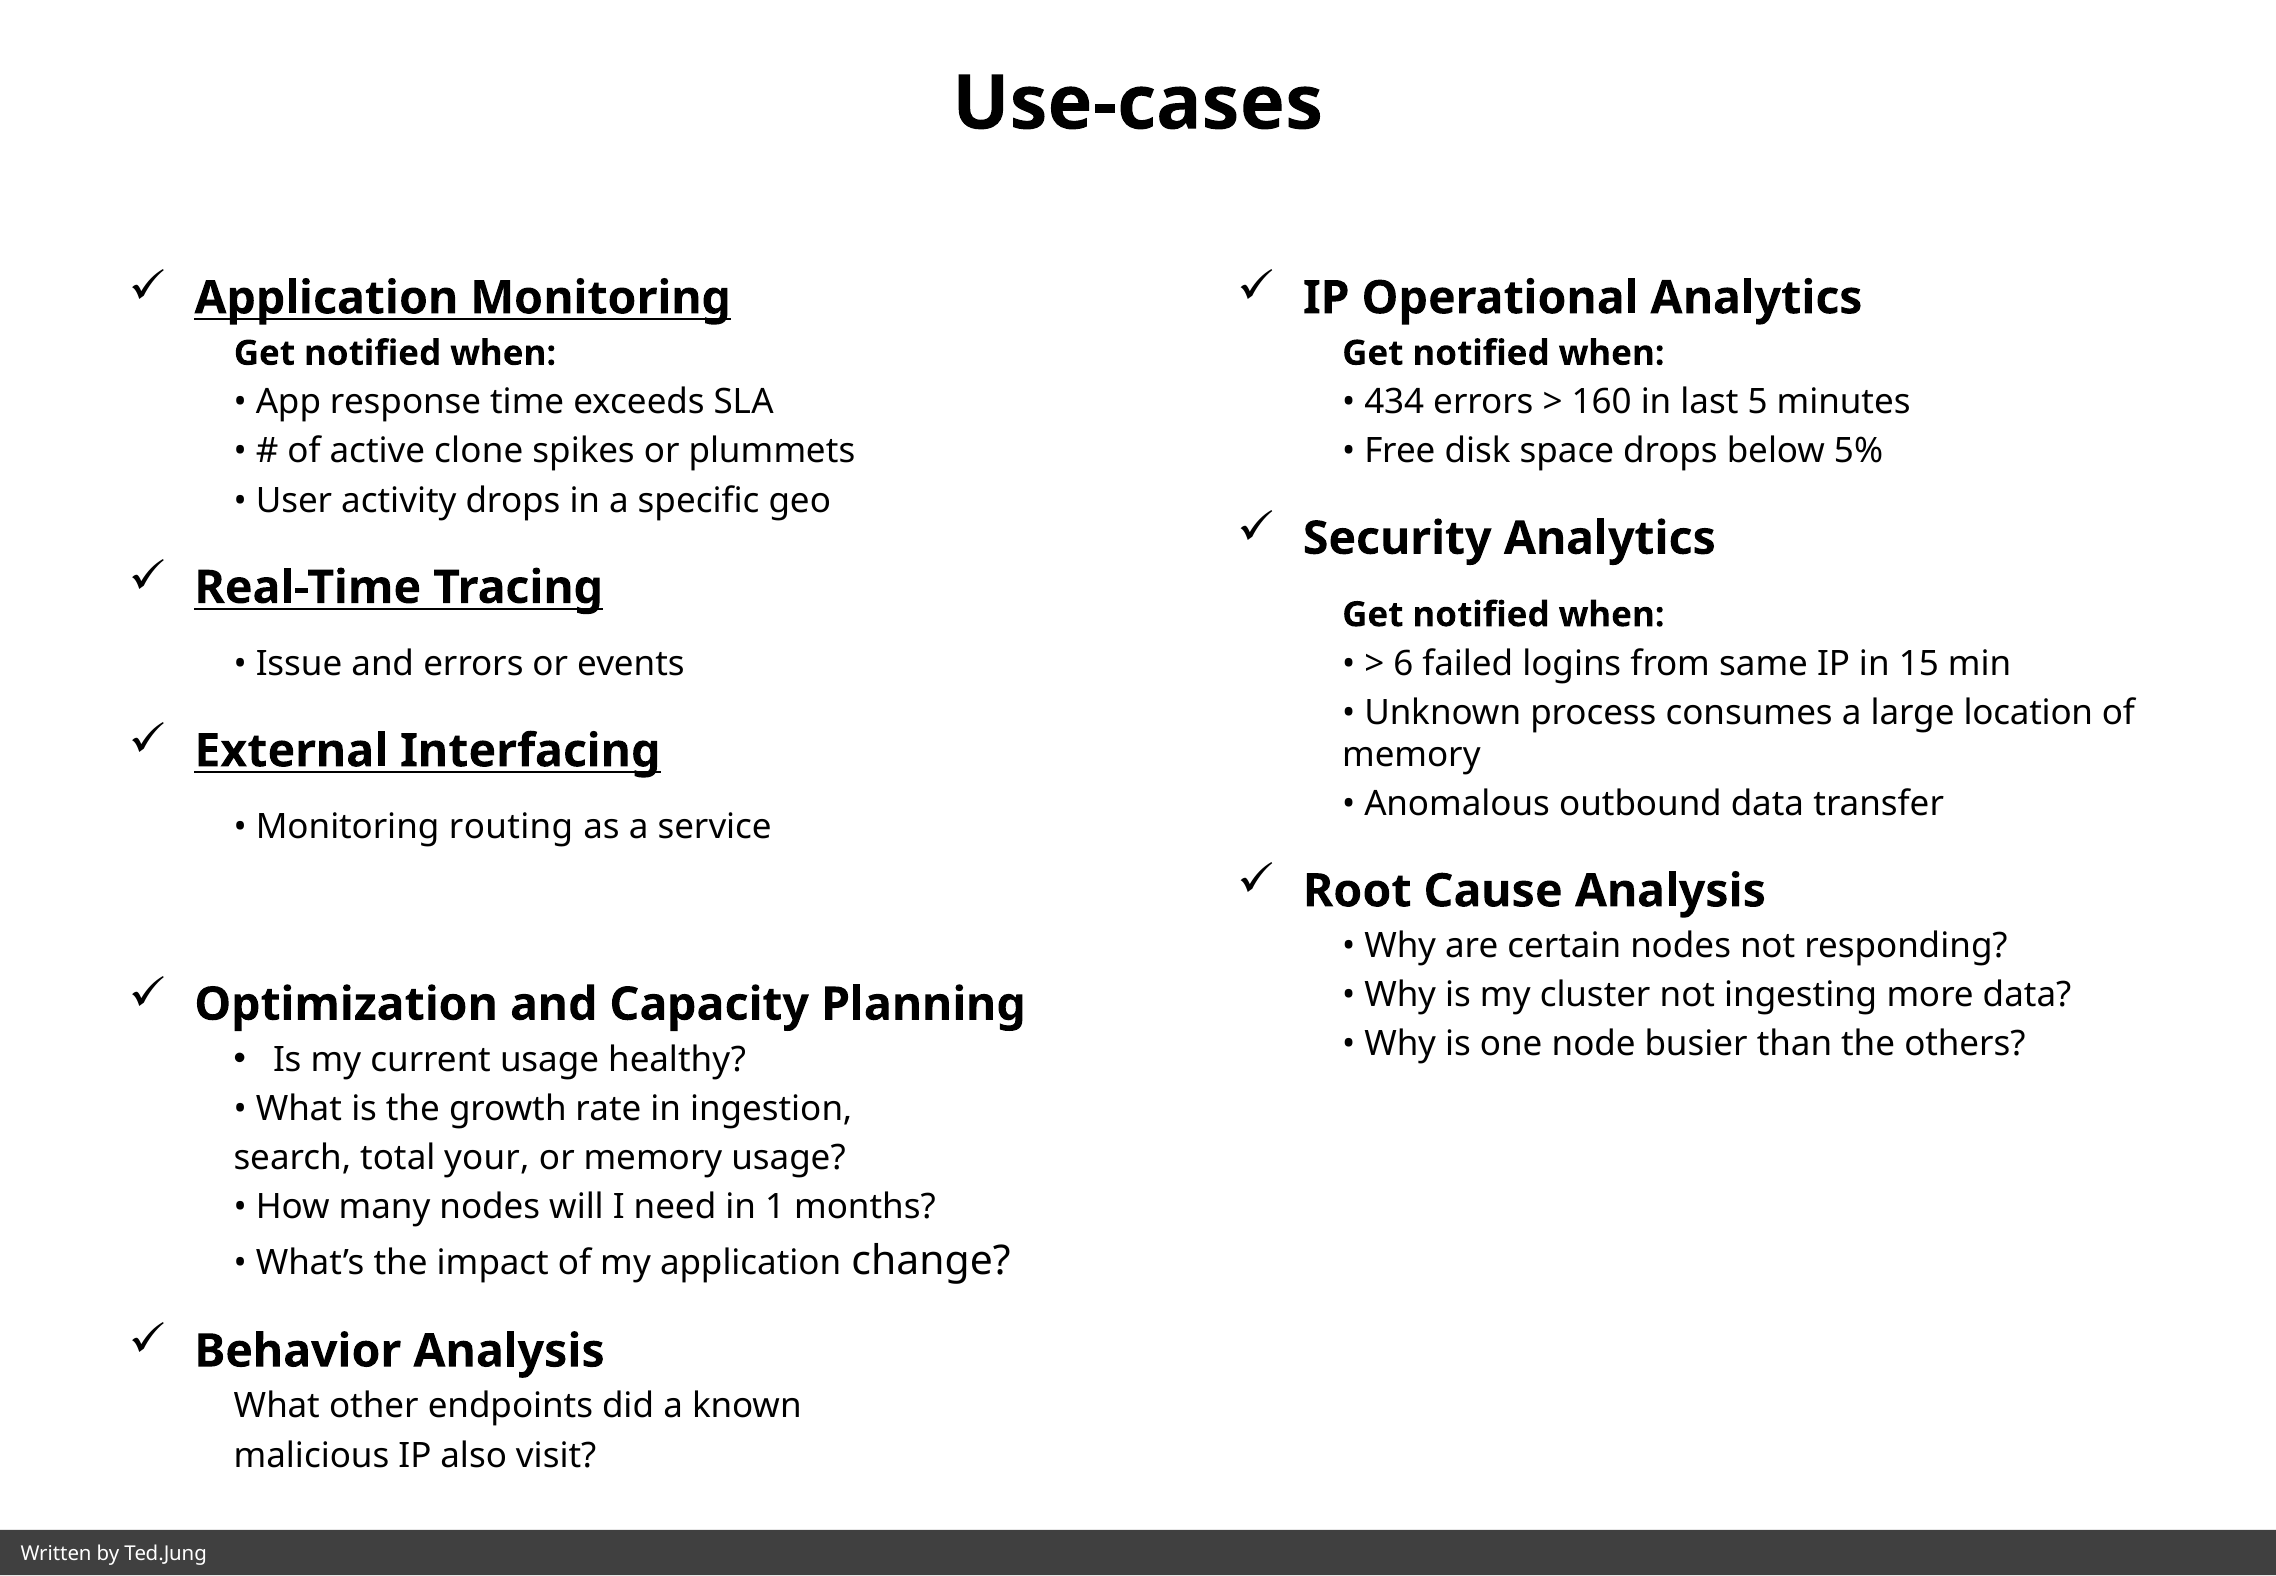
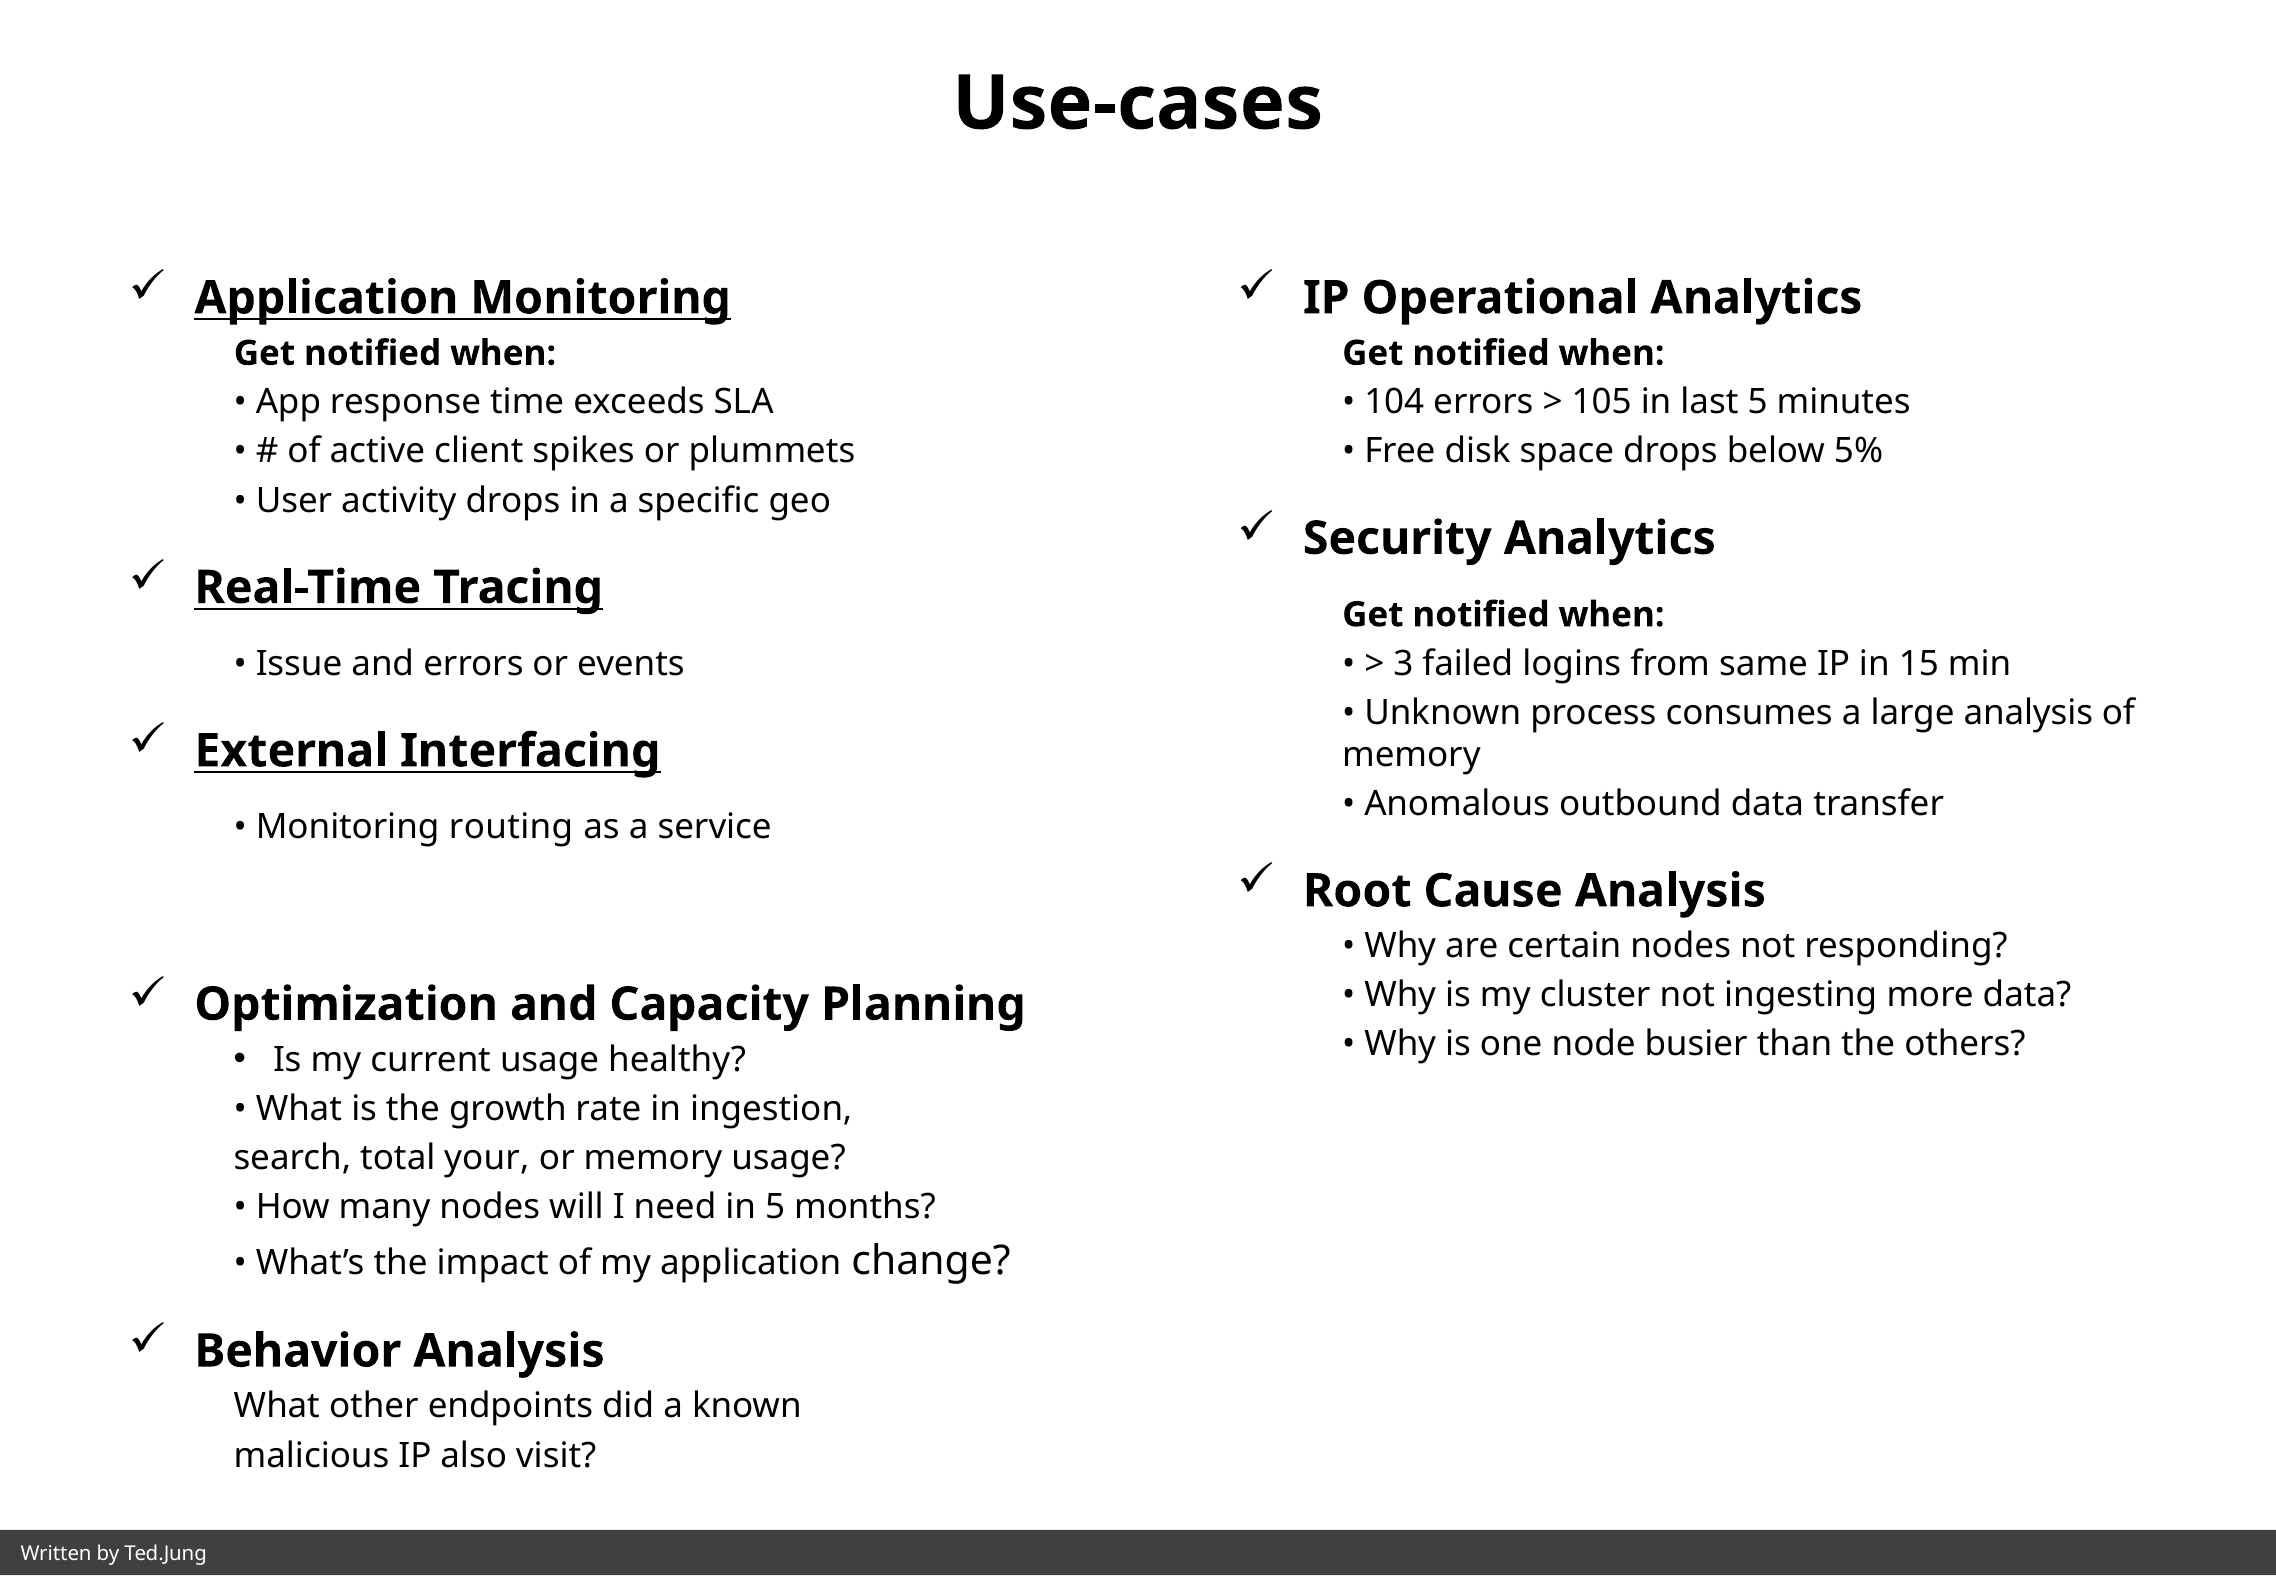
434: 434 -> 104 (1394, 402)
160: 160 -> 105 (1602, 402)
clone: clone -> client (479, 451)
6: 6 -> 3 (1403, 664)
large location: location -> analysis (2028, 713)
in 1: 1 -> 5 (775, 1207)
